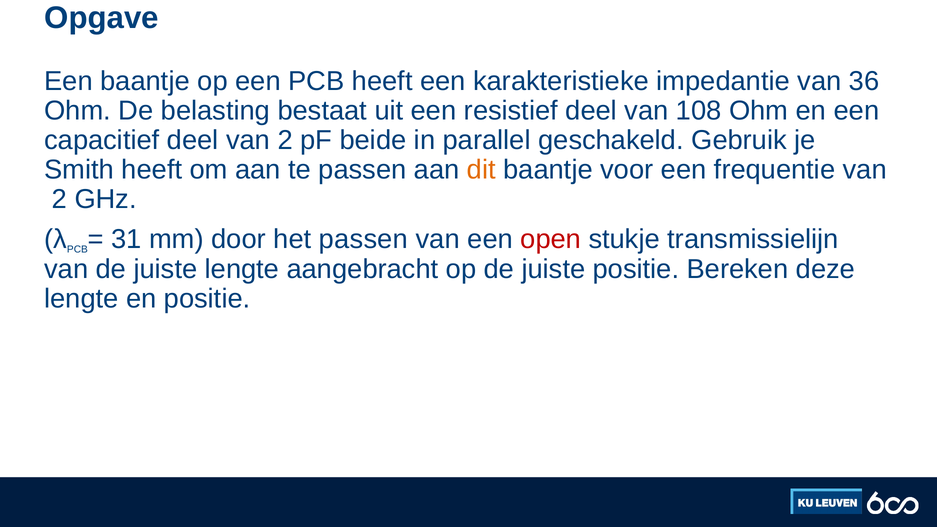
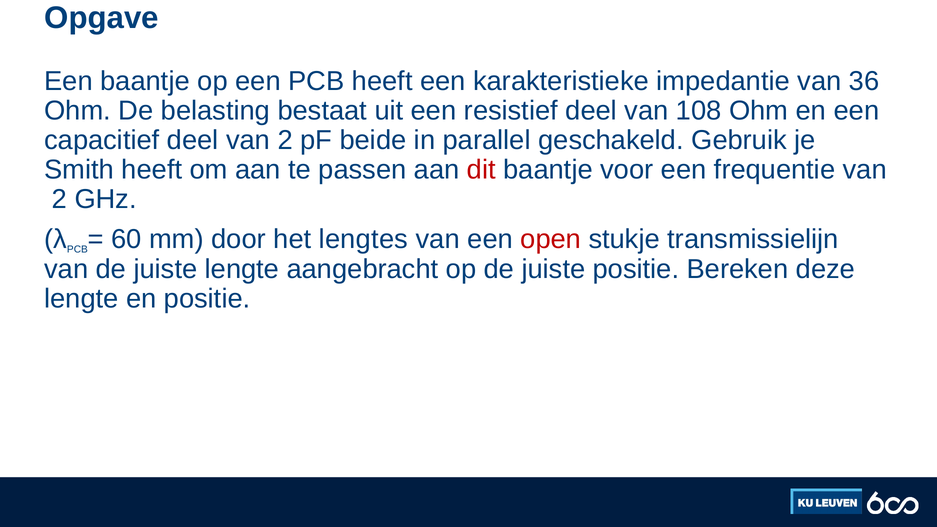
dit colour: orange -> red (481, 170)
31: 31 -> 60 (126, 239)
het passen: passen -> lengtes (363, 239)
